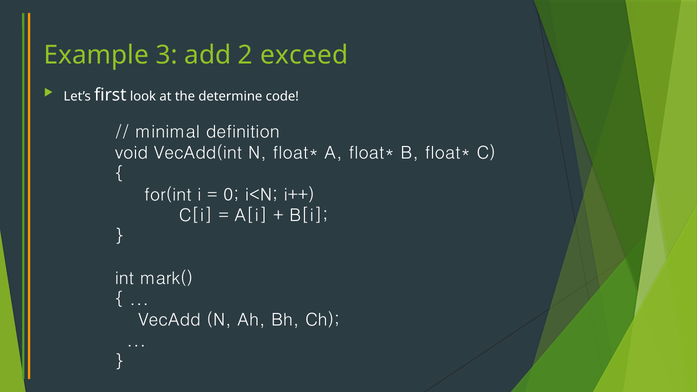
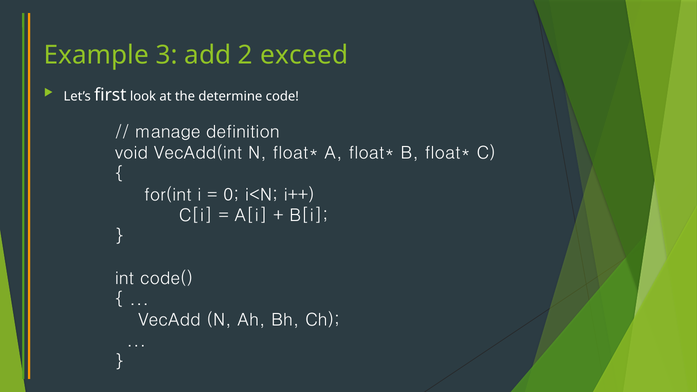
minimal: minimal -> manage (168, 132)
mark(: mark( -> code( (167, 278)
